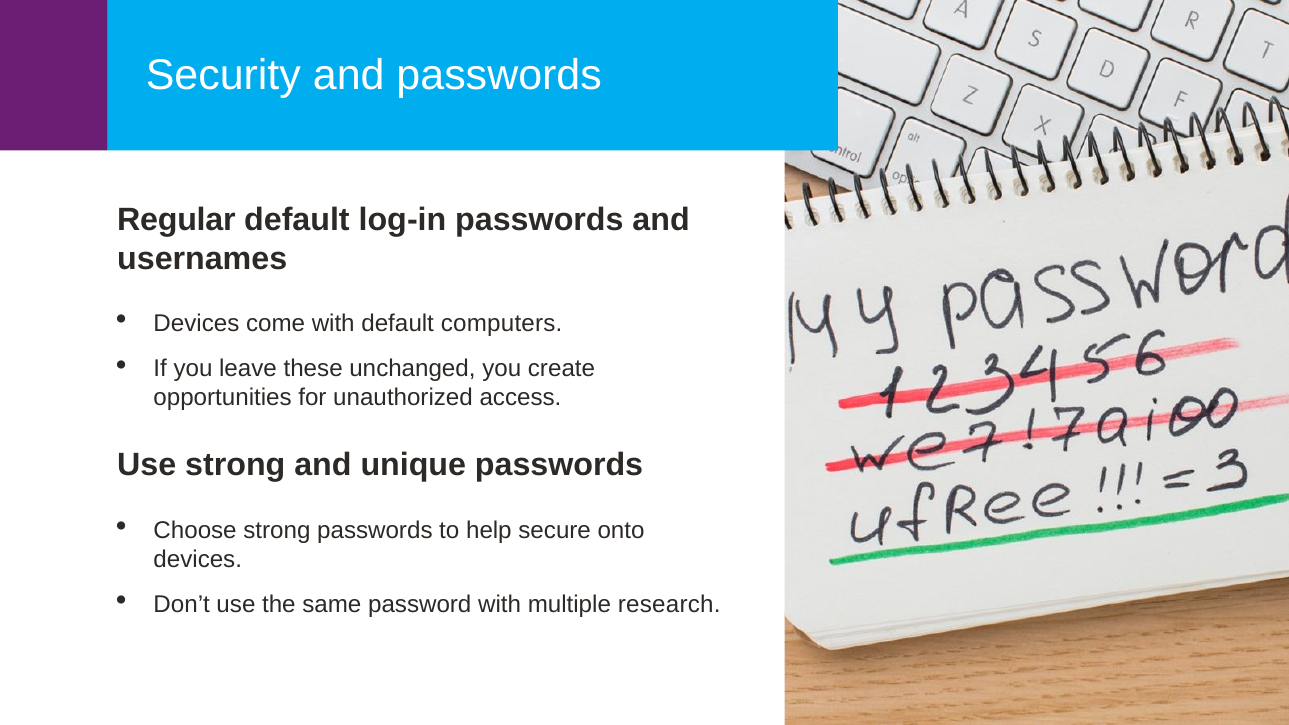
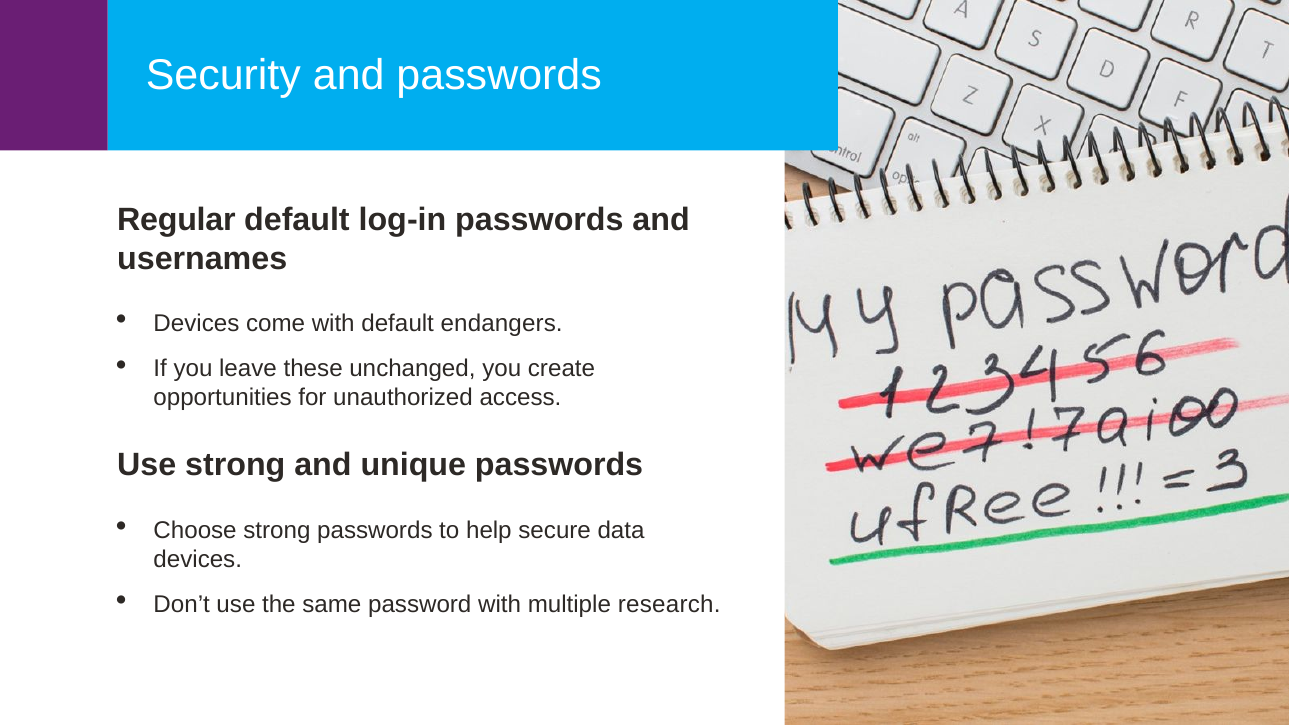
computers: computers -> endangers (502, 324)
onto: onto -> data (621, 530)
